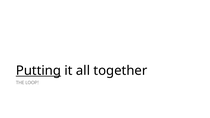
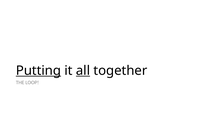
all underline: none -> present (83, 71)
